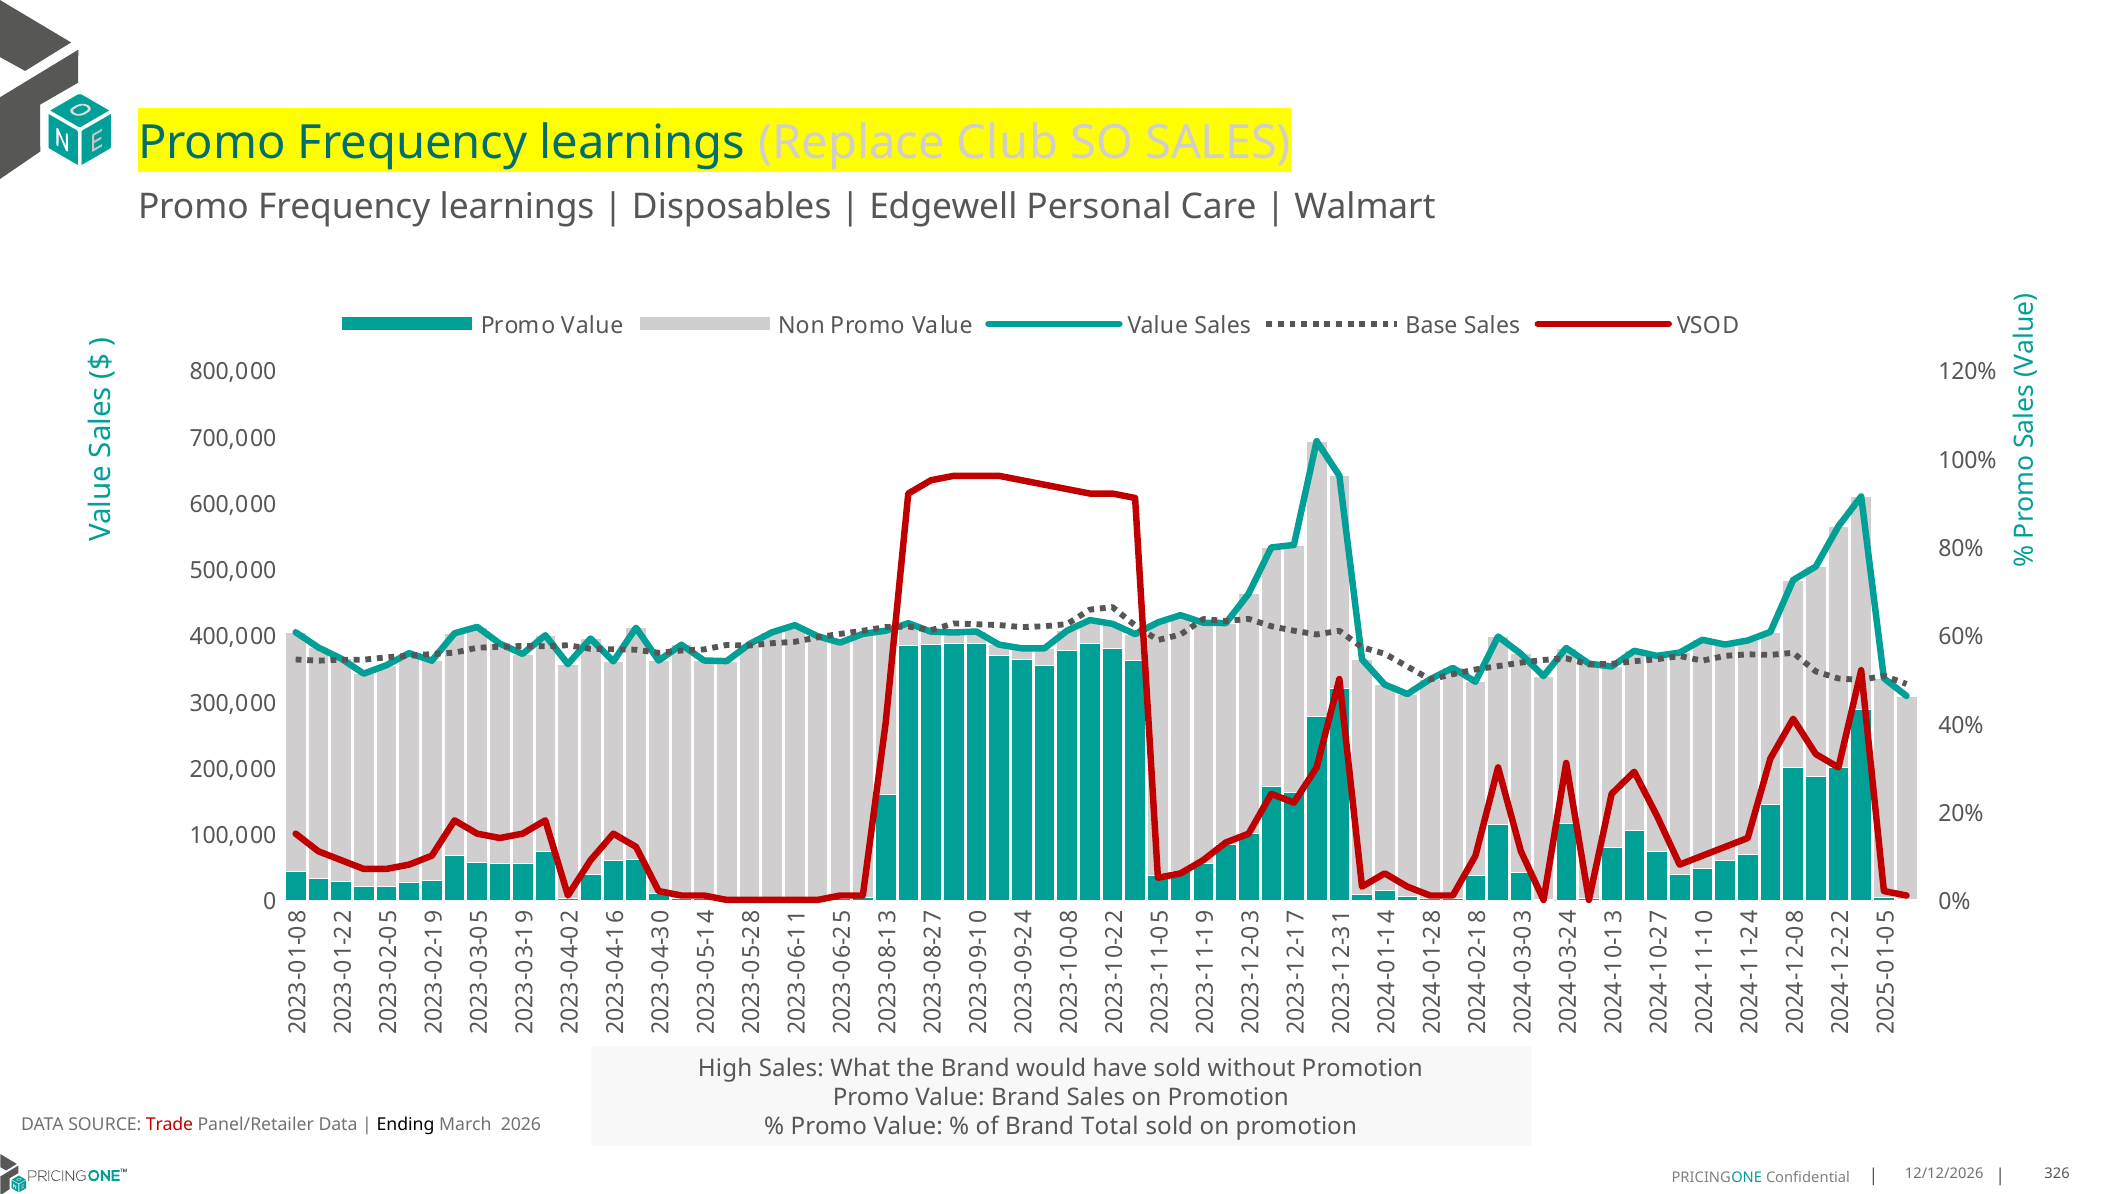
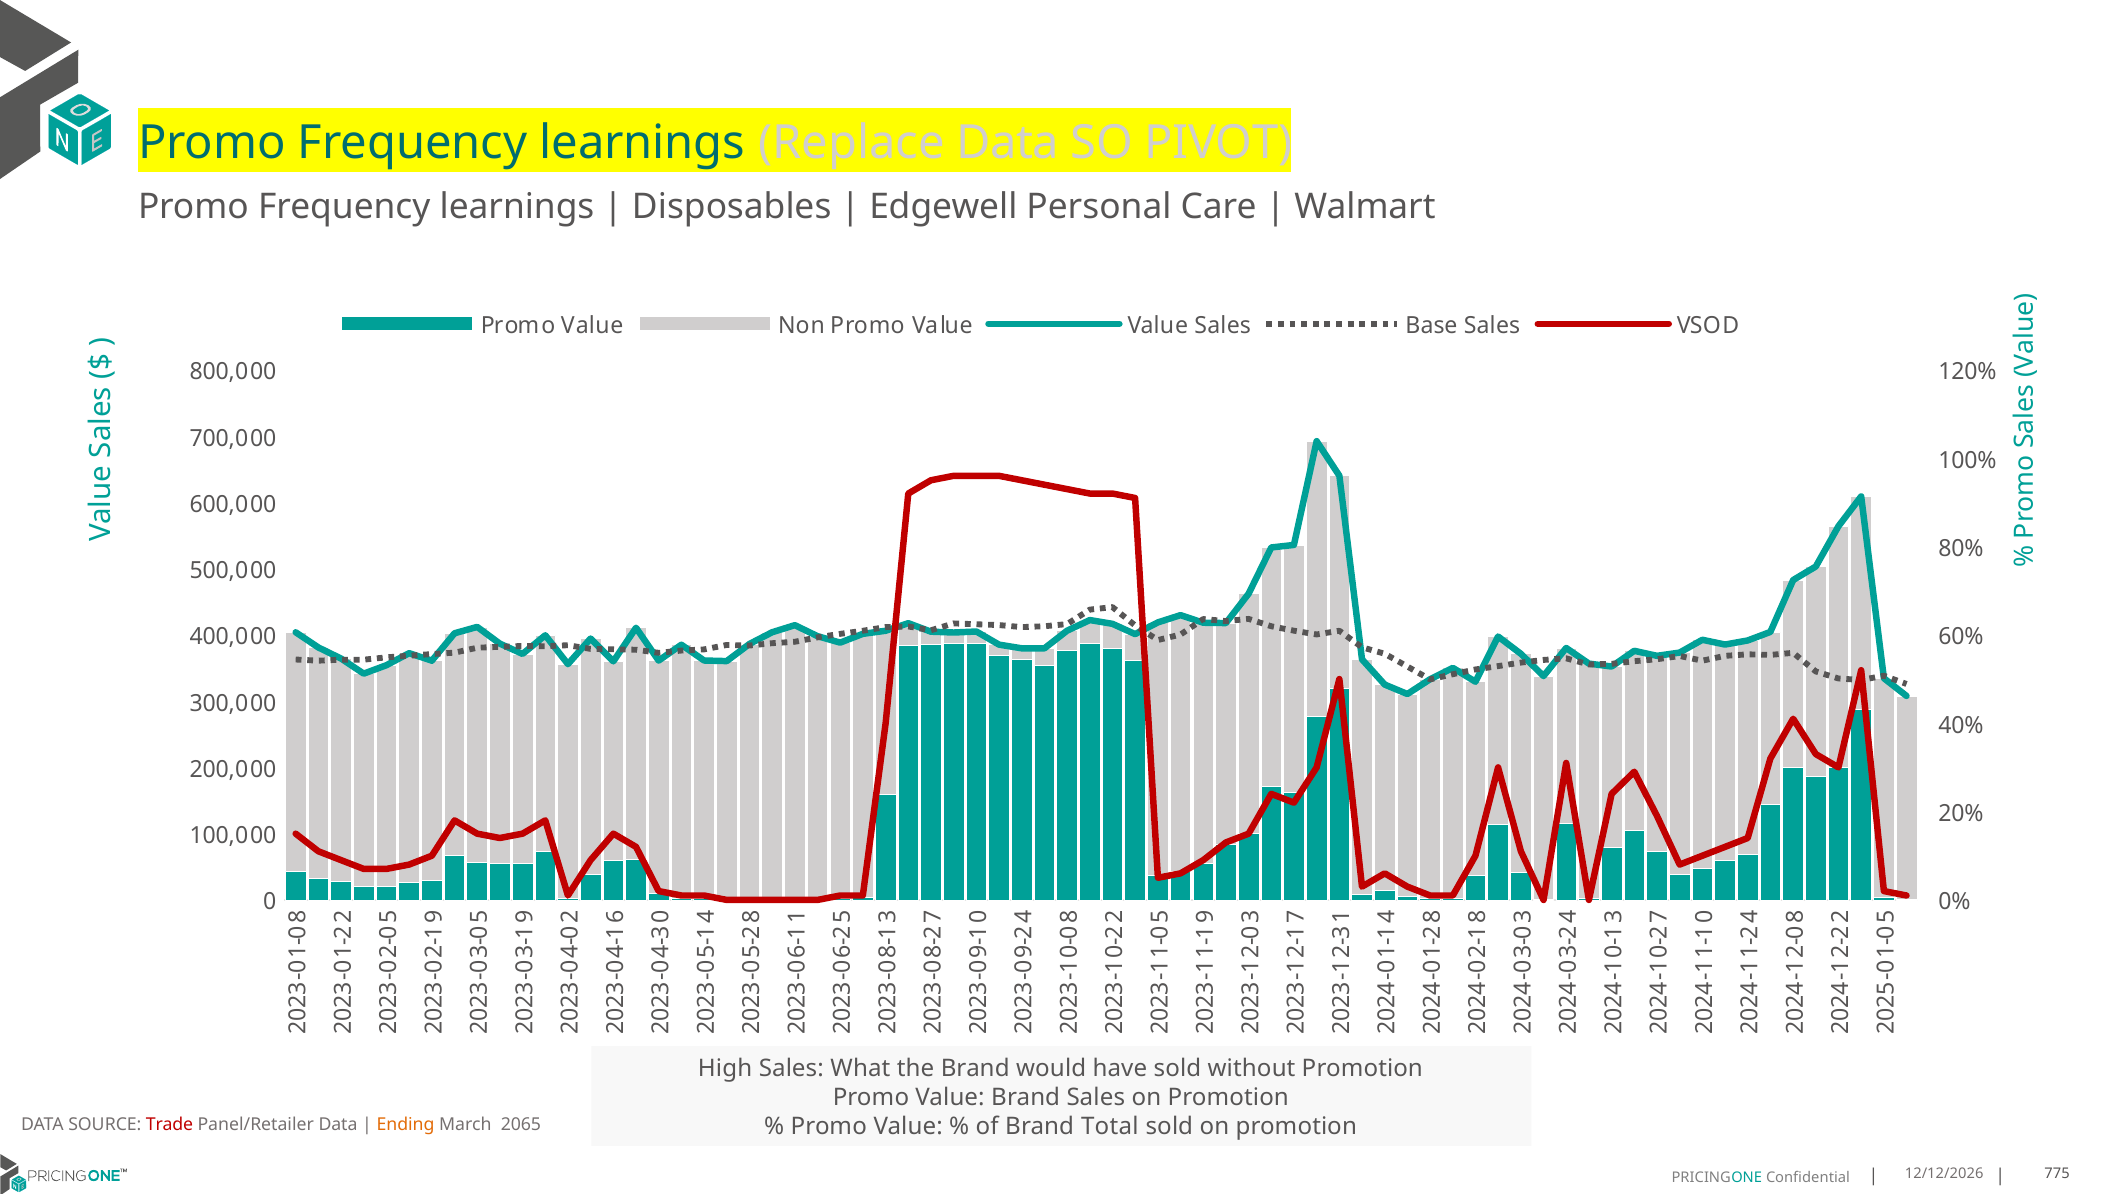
Replace Club: Club -> Data (1008, 143)
SO SALES: SALES -> PIVOT (1218, 143)
Ending colour: black -> orange (406, 1124)
2026: 2026 -> 2065 (521, 1124)
326: 326 -> 775 (2057, 1174)
